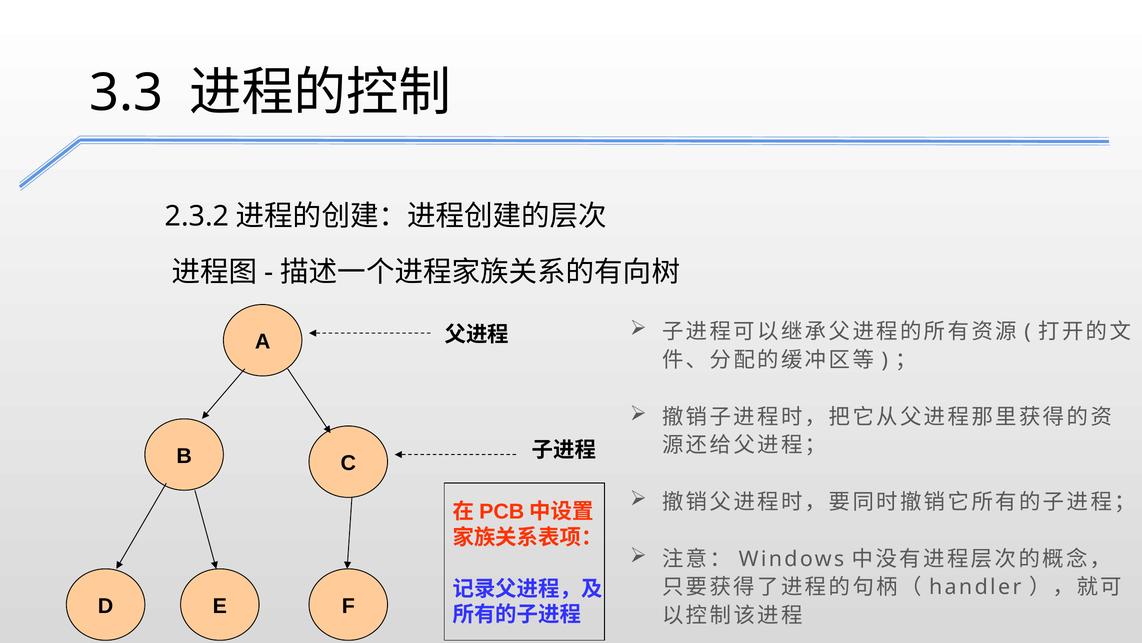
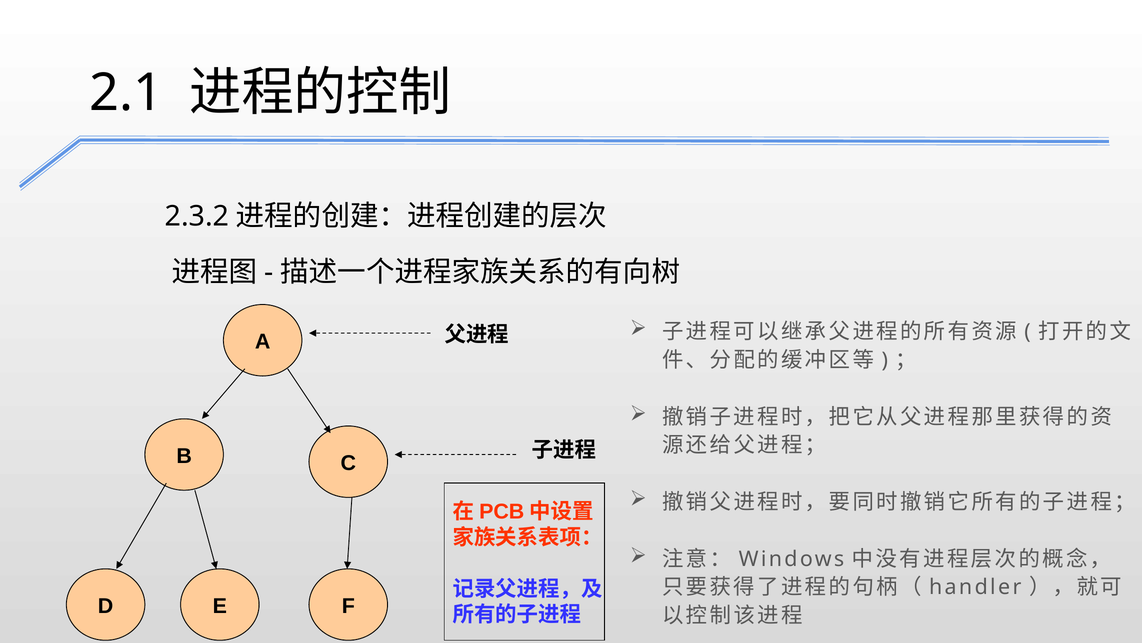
3.3: 3.3 -> 2.1 (126, 93)
